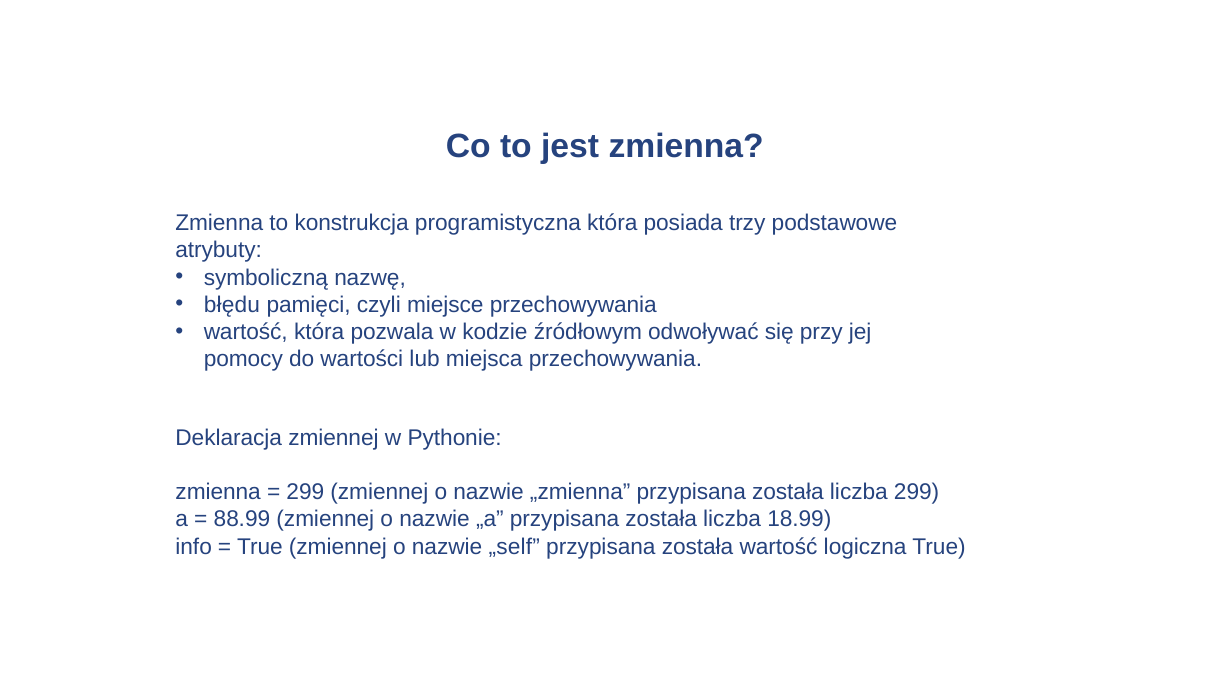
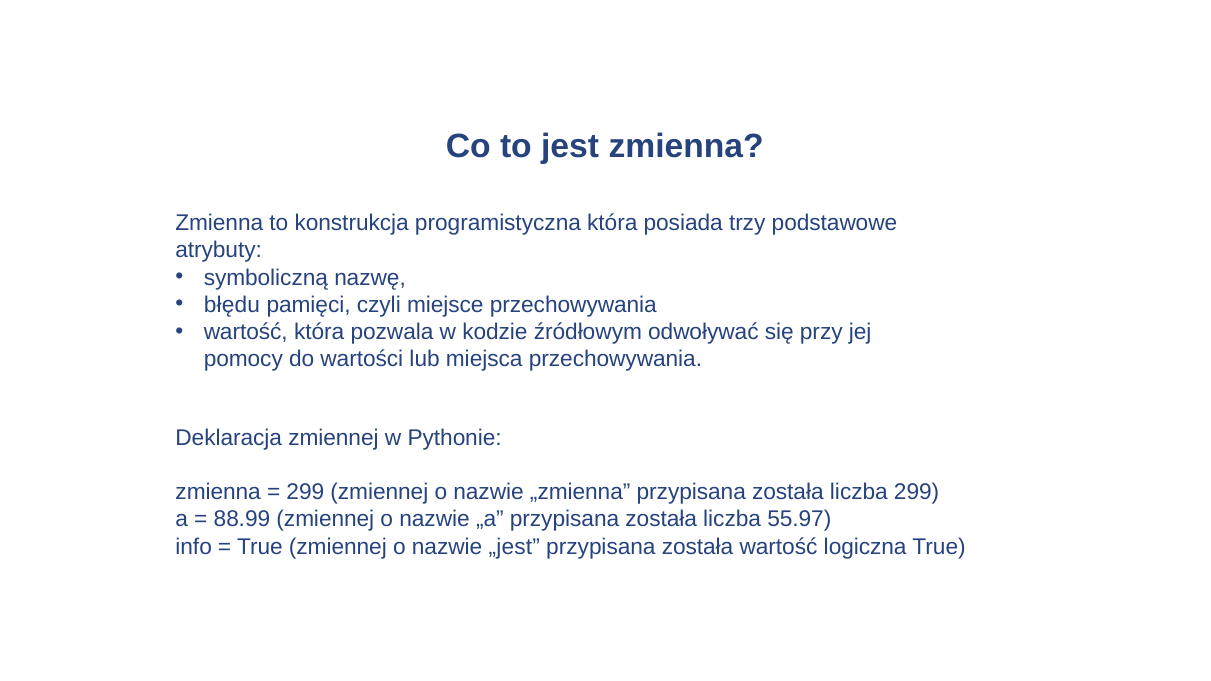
18.99: 18.99 -> 55.97 (799, 519)
„self: „self -> „jest (514, 547)
